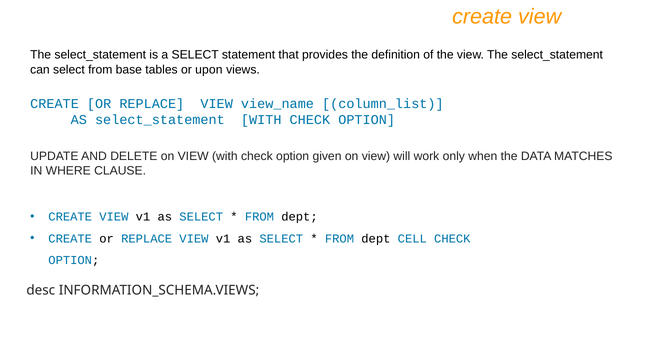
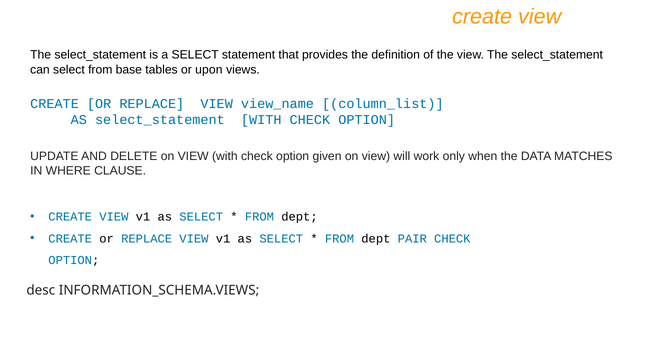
CELL: CELL -> PAIR (412, 239)
